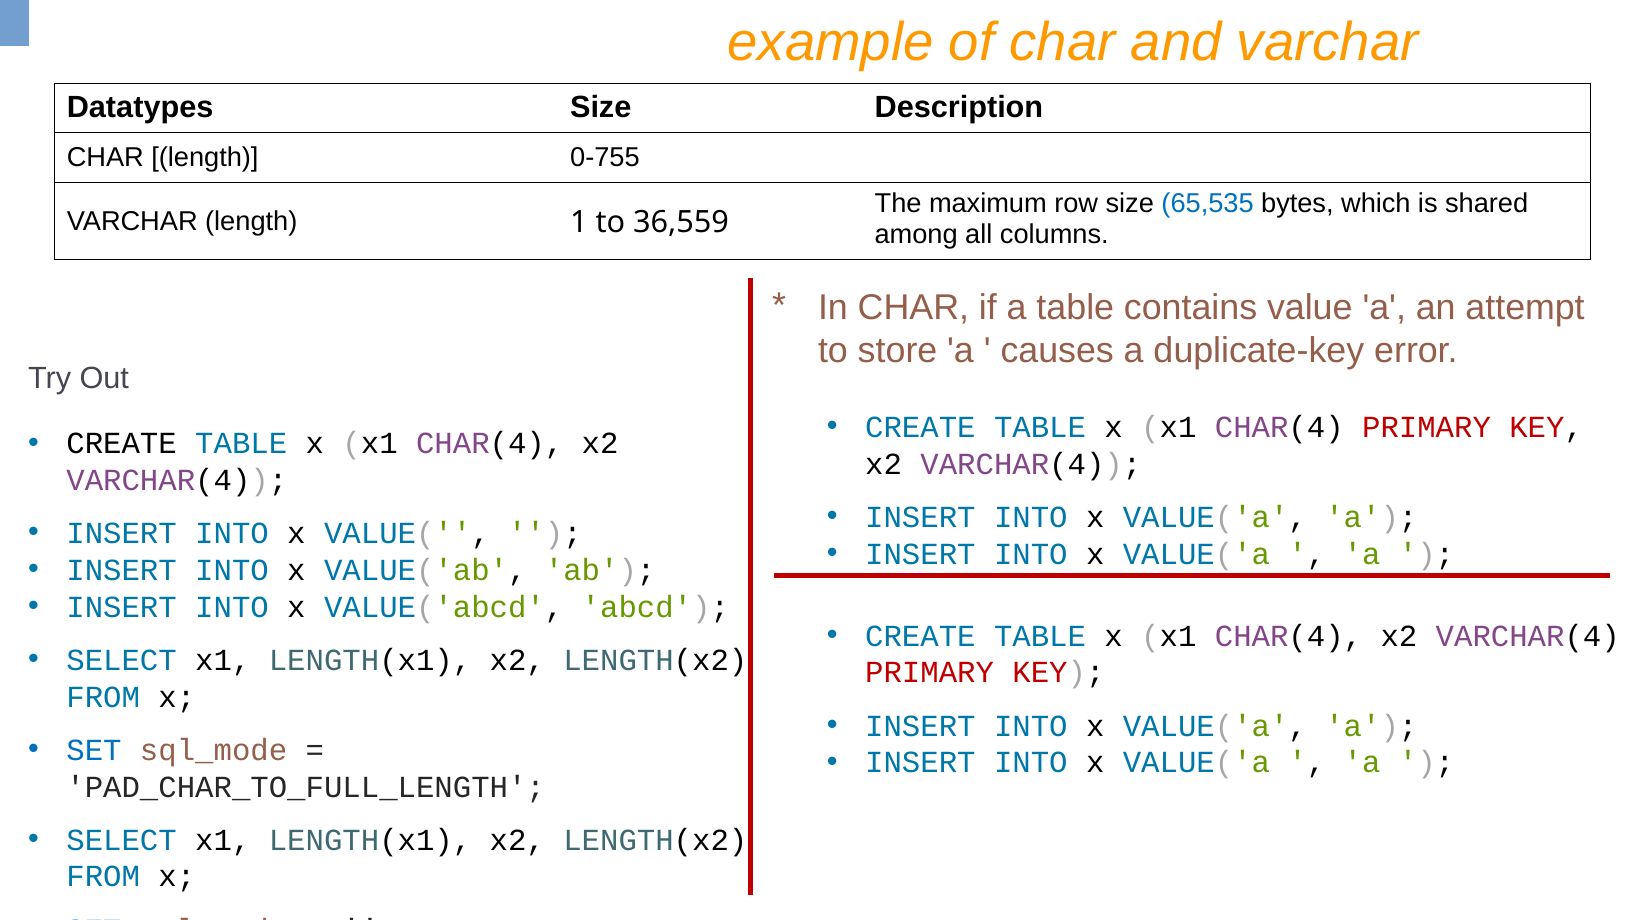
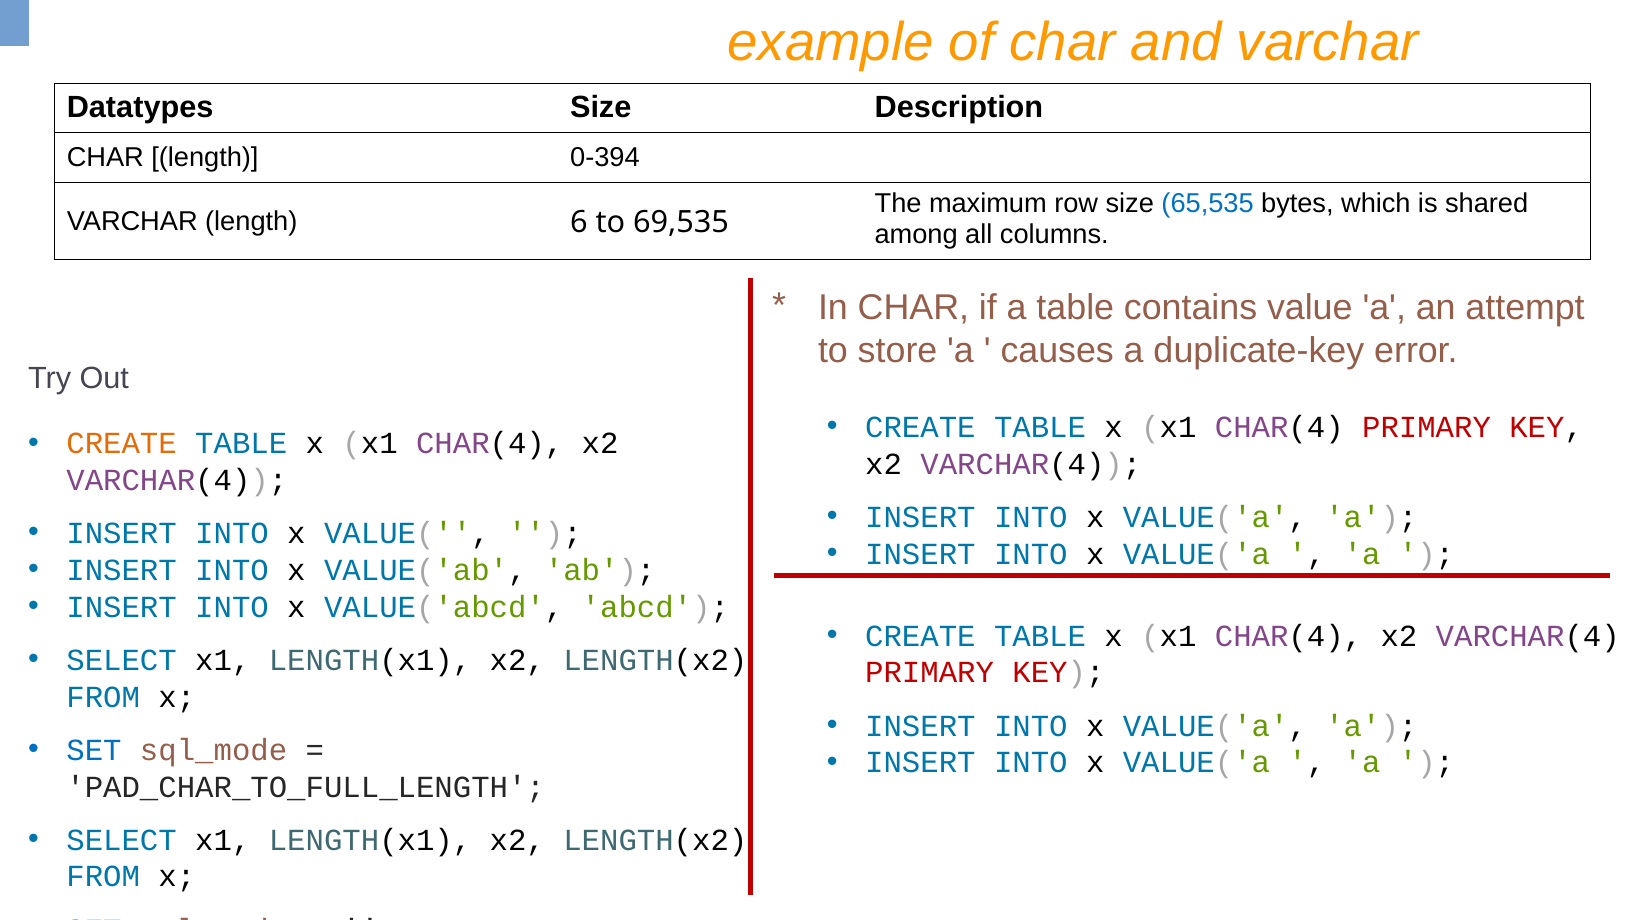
0-755: 0-755 -> 0-394 (605, 158)
1: 1 -> 6 (579, 223)
36,559: 36,559 -> 69,535 (681, 223)
CREATE colour: black -> orange (122, 444)
